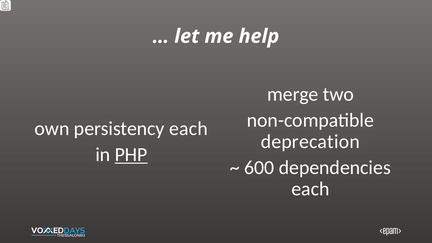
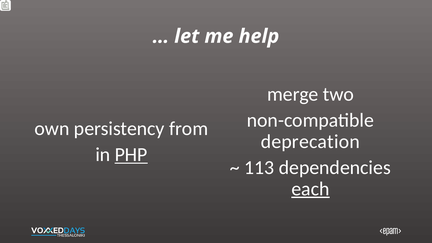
persistency each: each -> from (189, 129)
600: 600 -> 113 (259, 168)
each underline: none -> present (310, 189)
